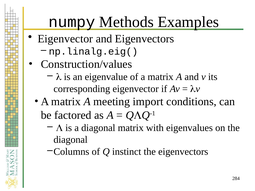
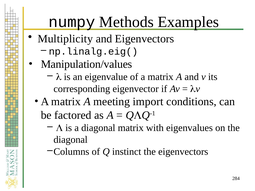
Eigenvector: Eigenvector -> Multiplicity (65, 39)
Construction/values: Construction/values -> Manipulation/values (86, 64)
